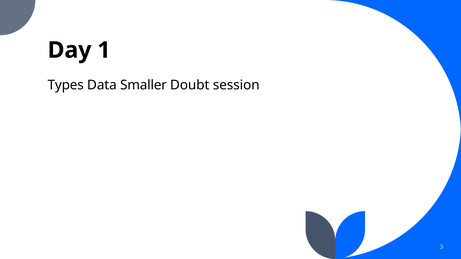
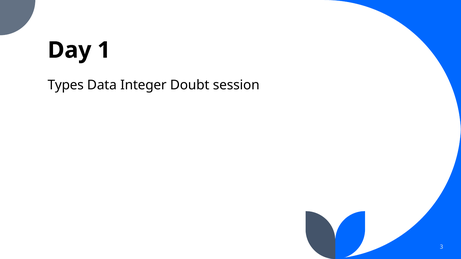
Smaller: Smaller -> Integer (143, 85)
